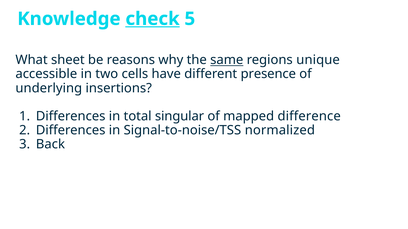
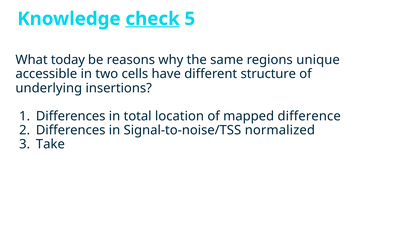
sheet: sheet -> today (68, 60)
same underline: present -> none (227, 60)
presence: presence -> structure (268, 74)
singular: singular -> location (179, 116)
Back: Back -> Take (50, 145)
